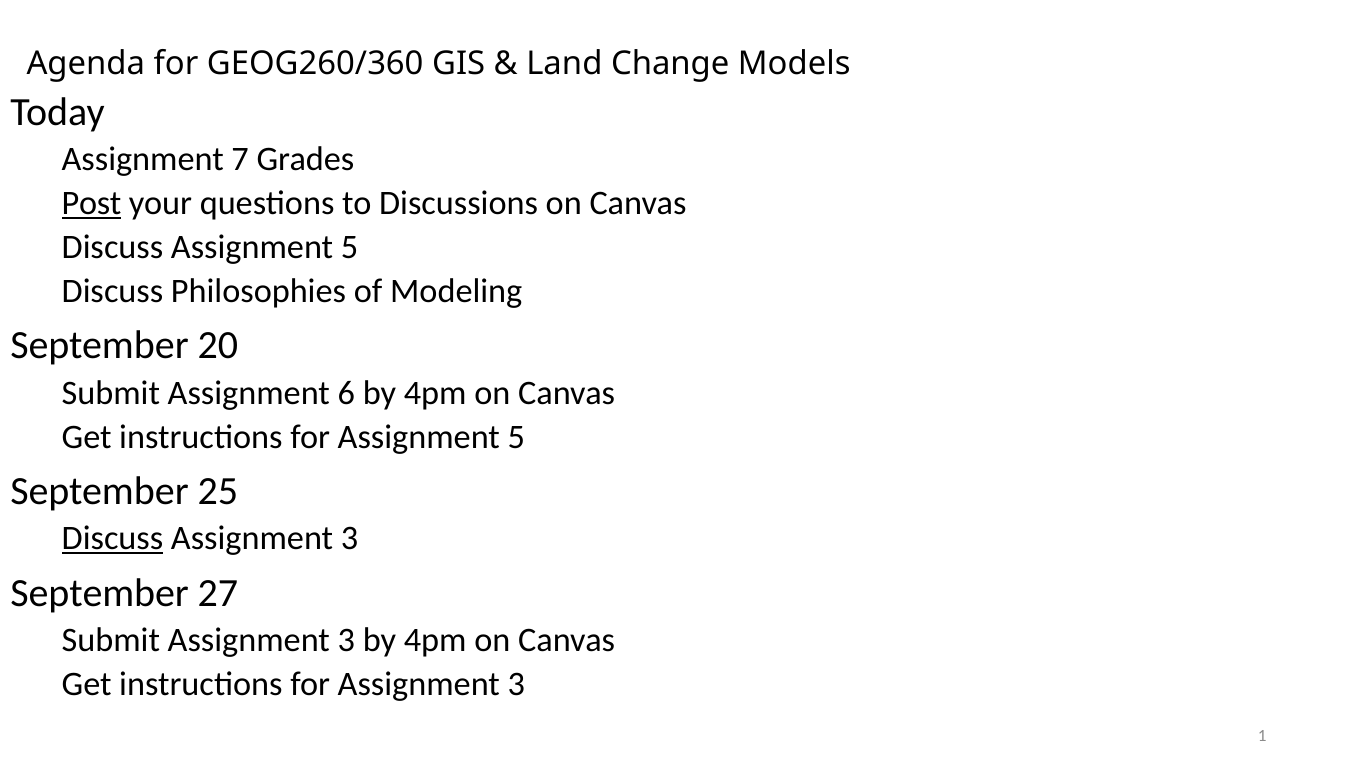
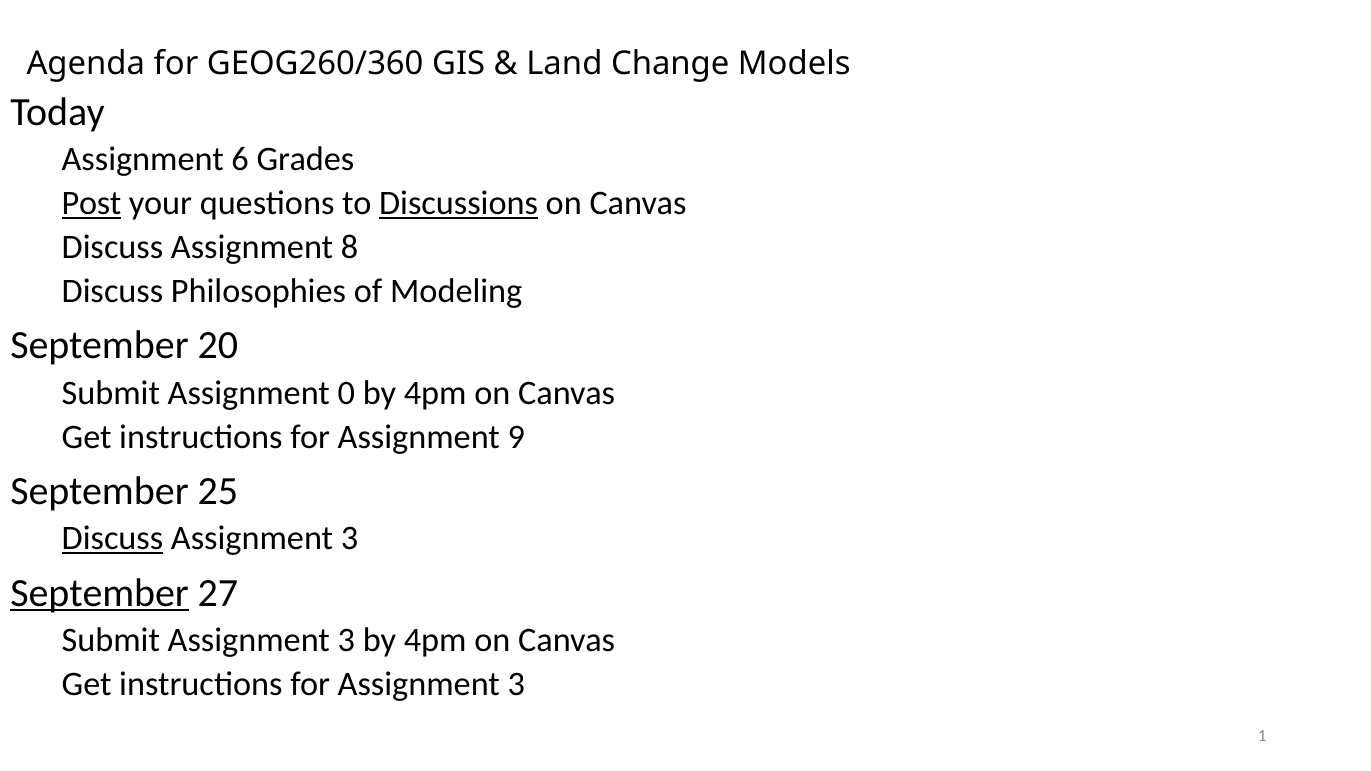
7: 7 -> 6 (240, 159)
Discussions underline: none -> present (459, 203)
Discuss Assignment 5: 5 -> 8 (350, 247)
6: 6 -> 0 (346, 393)
for Assignment 5: 5 -> 9 (516, 437)
September underline: none -> present (100, 593)
